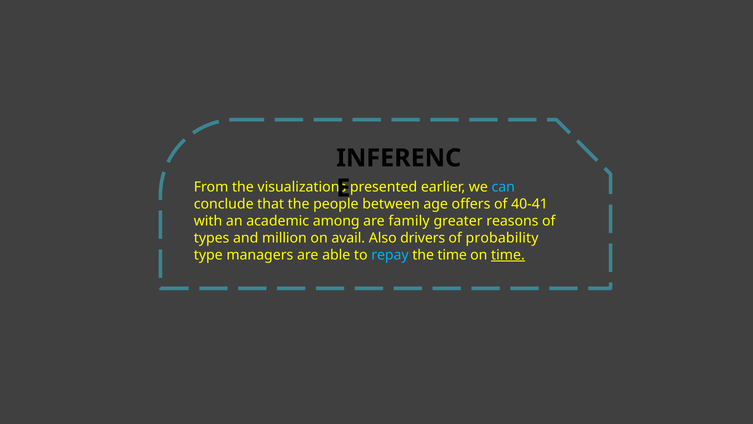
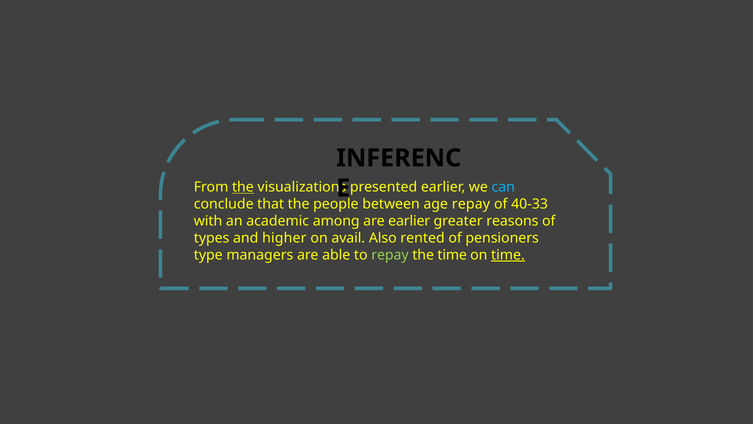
the underline: none -> present (243, 187)
age offers: offers -> repay (471, 204)
40-41: 40-41 -> 40-33 (530, 204)
are family: family -> earlier (409, 221)
million: million -> higher (284, 238)
drivers: drivers -> rented (423, 238)
probability: probability -> pensioners (502, 238)
repay colour: light blue -> light green (390, 255)
